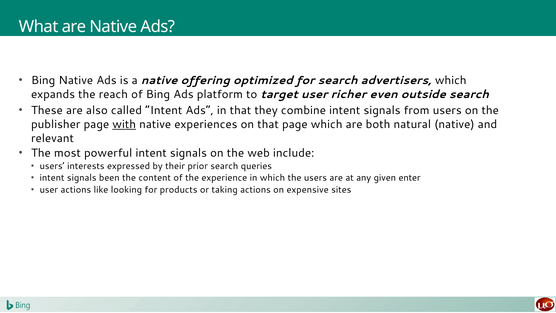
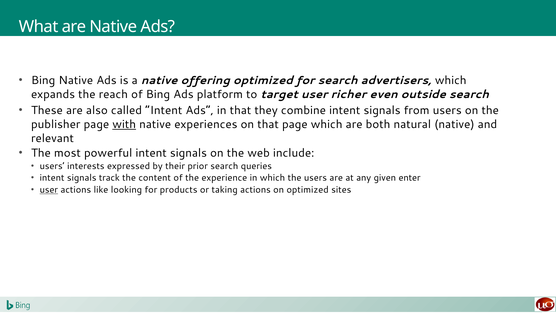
been: been -> track (109, 178)
user underline: none -> present (49, 190)
on expensive: expensive -> optimized (308, 190)
